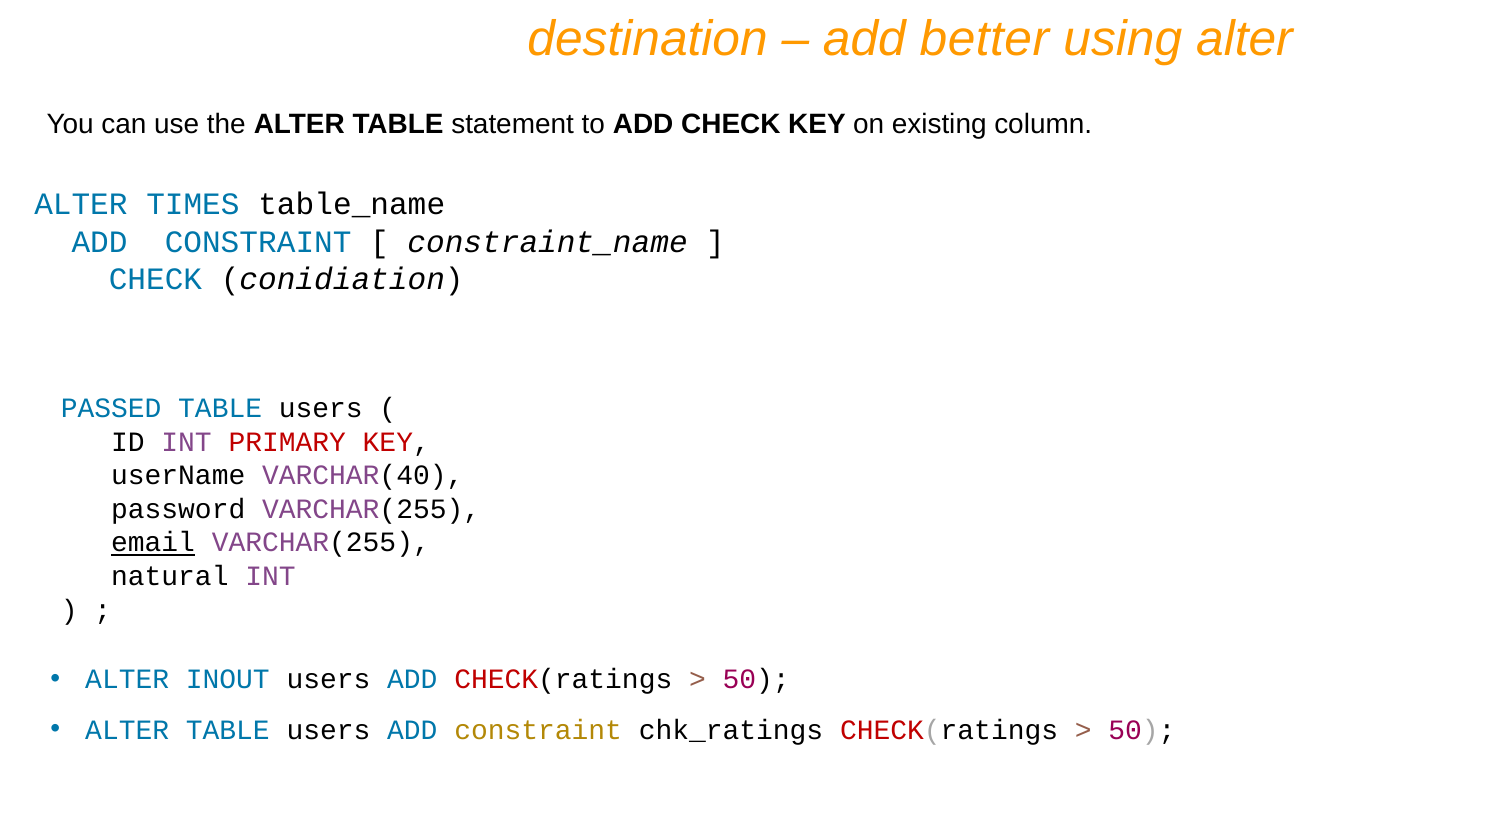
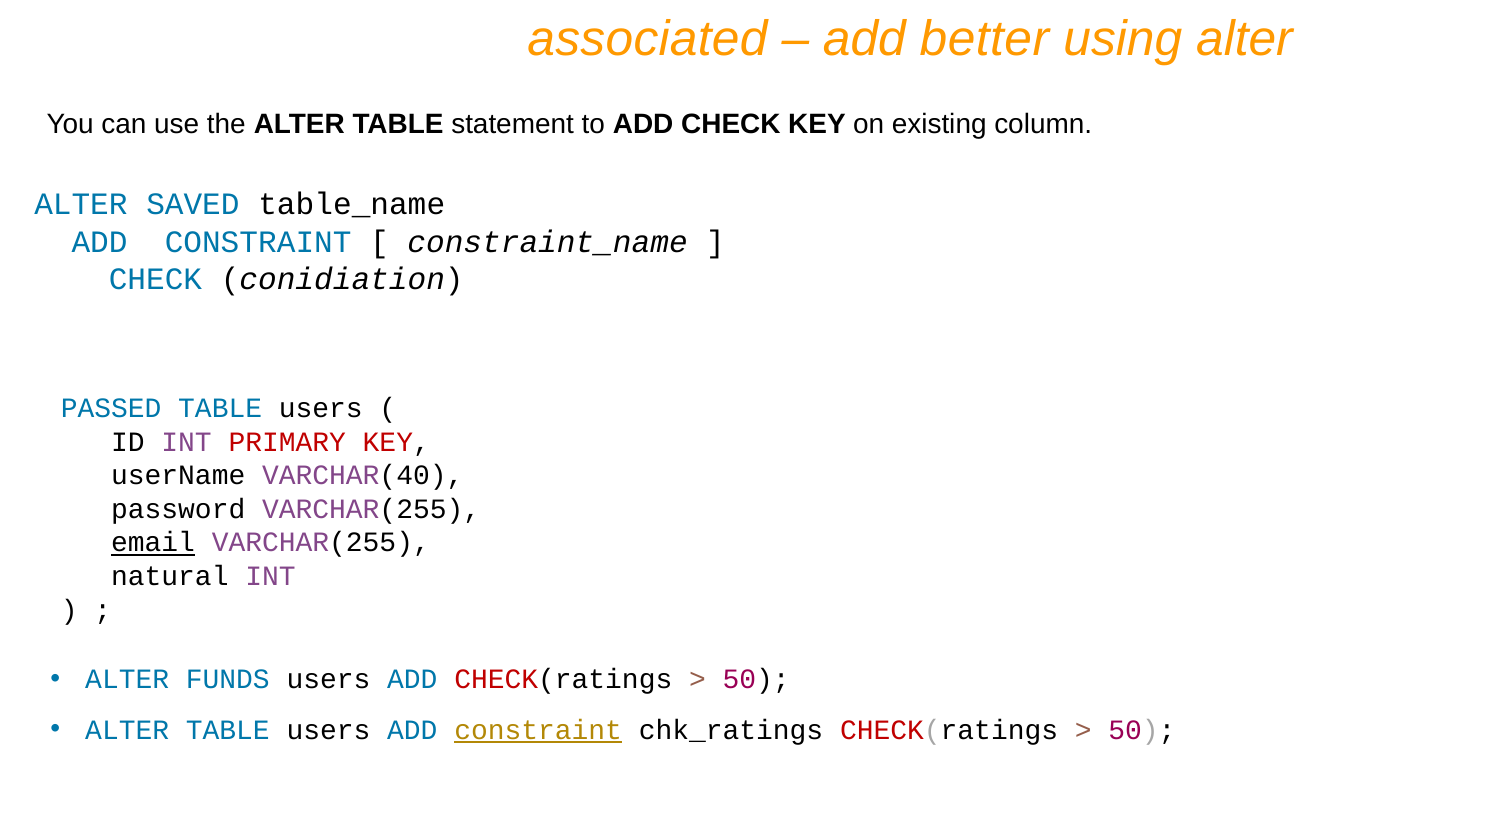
destination: destination -> associated (647, 39)
TIMES: TIMES -> SAVED (193, 205)
INOUT: INOUT -> FUNDS (228, 680)
constraint underline: none -> present (538, 730)
